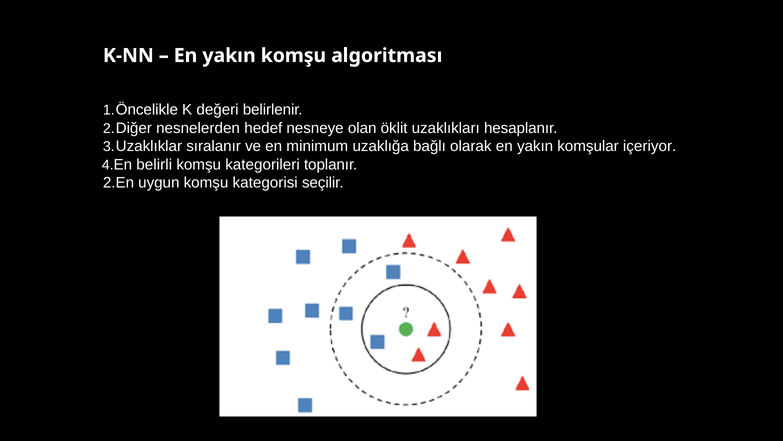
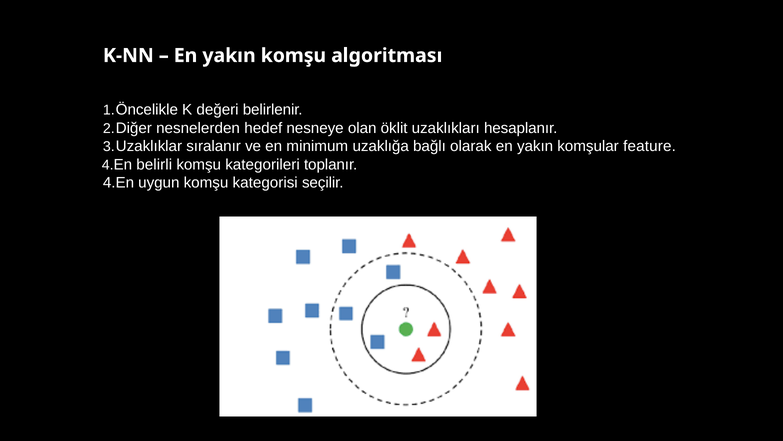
içeriyor: içeriyor -> feature (650, 146)
2.En: 2.En -> 4.En (119, 183)
